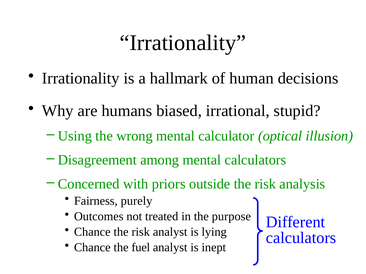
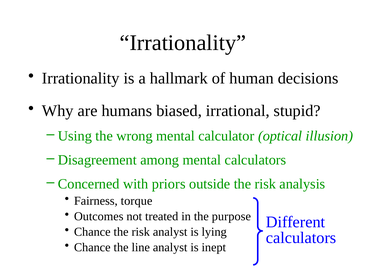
purely: purely -> torque (137, 201)
fuel: fuel -> line (141, 248)
